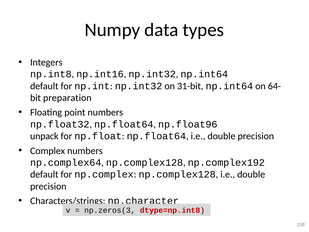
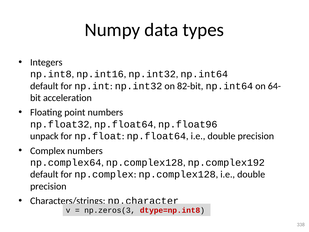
31-bit: 31-bit -> 82-bit (190, 86)
preparation: preparation -> acceleration (67, 98)
